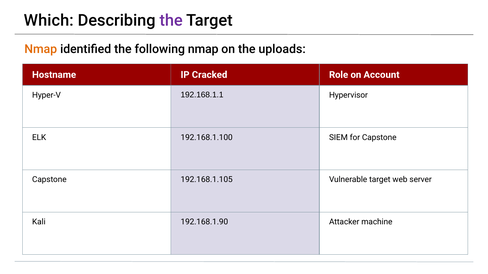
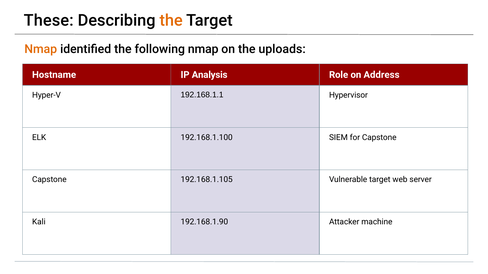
Which: Which -> These (49, 21)
the colour: purple -> orange (171, 21)
Cracked: Cracked -> Analysis (210, 75)
Account: Account -> Address (382, 75)
